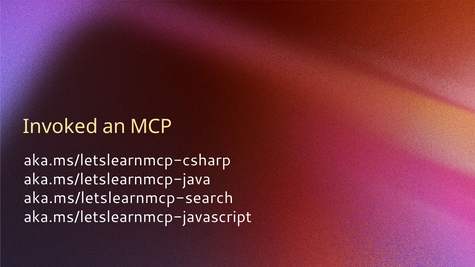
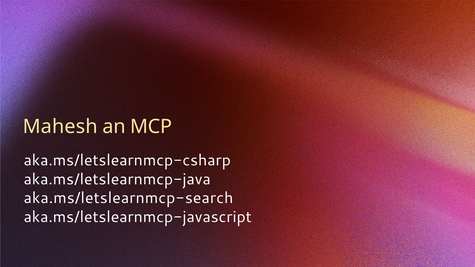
Invoked: Invoked -> Mahesh (60, 127)
